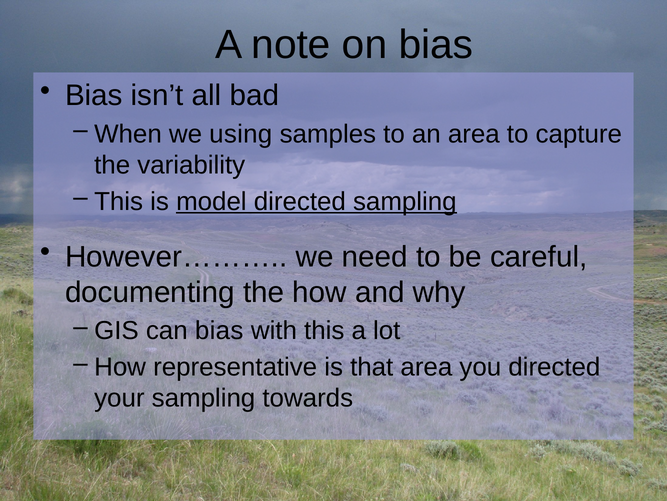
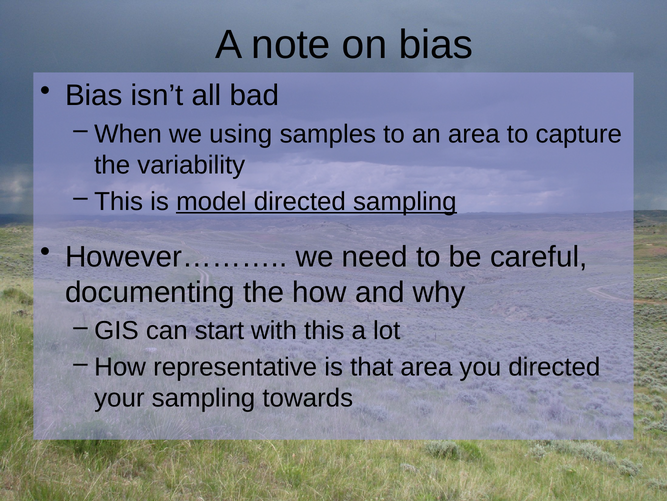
can bias: bias -> start (219, 330)
